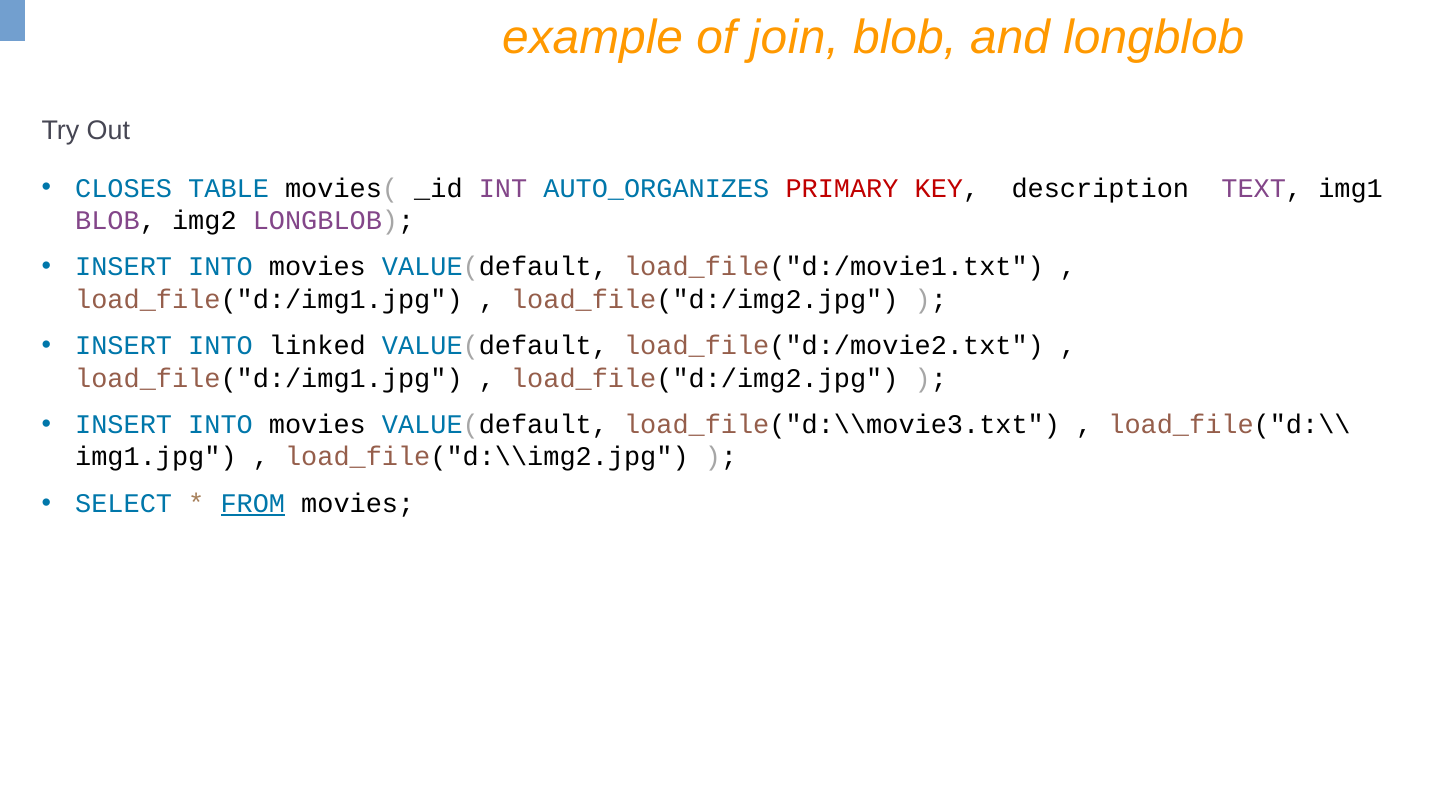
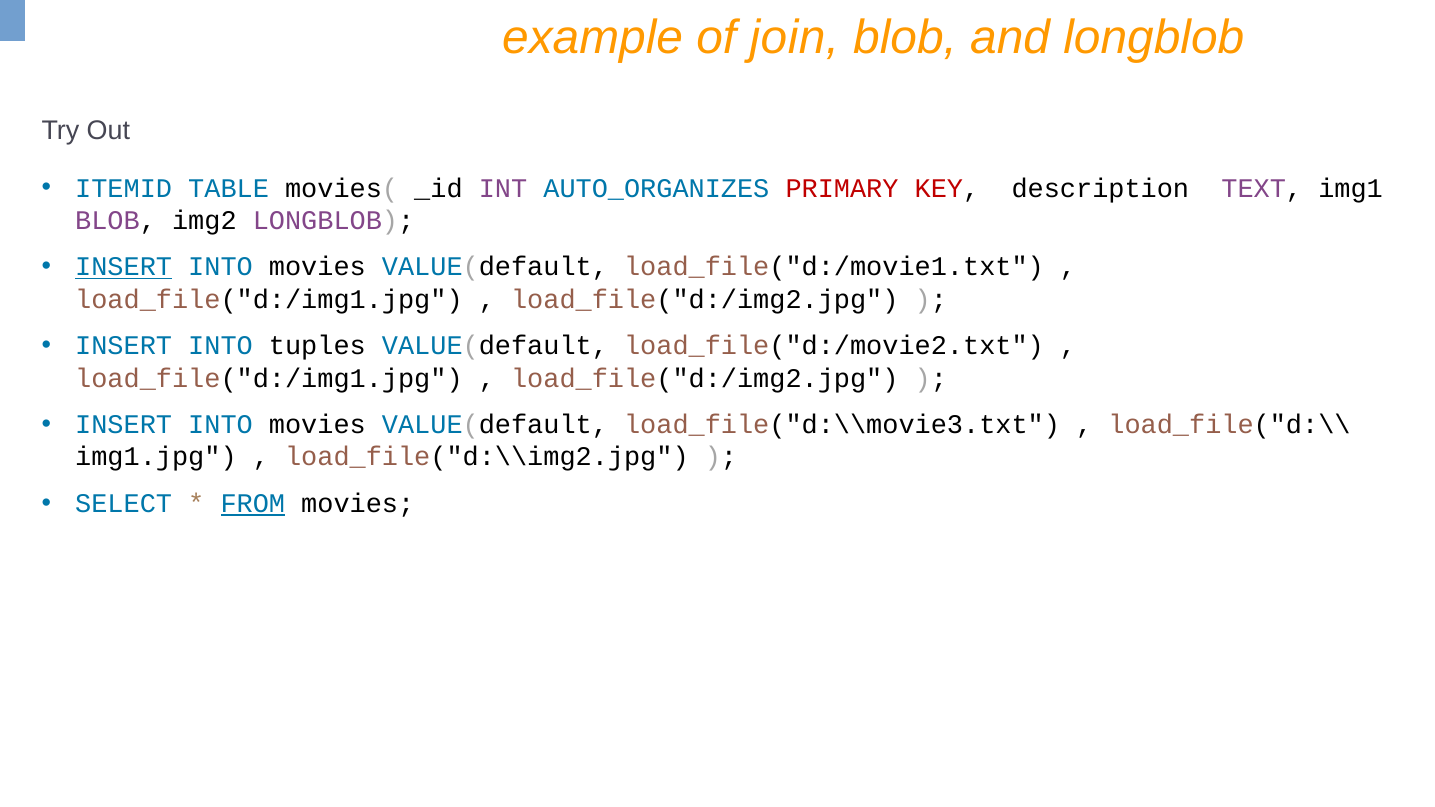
CLOSES: CLOSES -> ITEMID (124, 188)
INSERT underline: none -> present (124, 267)
linked: linked -> tuples (317, 346)
